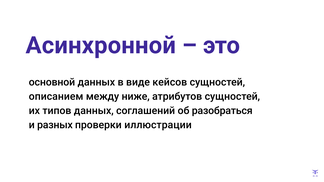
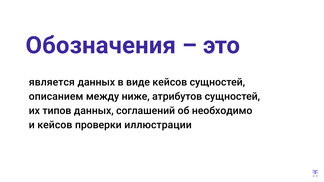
Асинхронной: Асинхронной -> Обозначения (101, 45)
основной: основной -> является (52, 82)
разобраться: разобраться -> необходимо (222, 111)
и разных: разных -> кейсов (55, 125)
